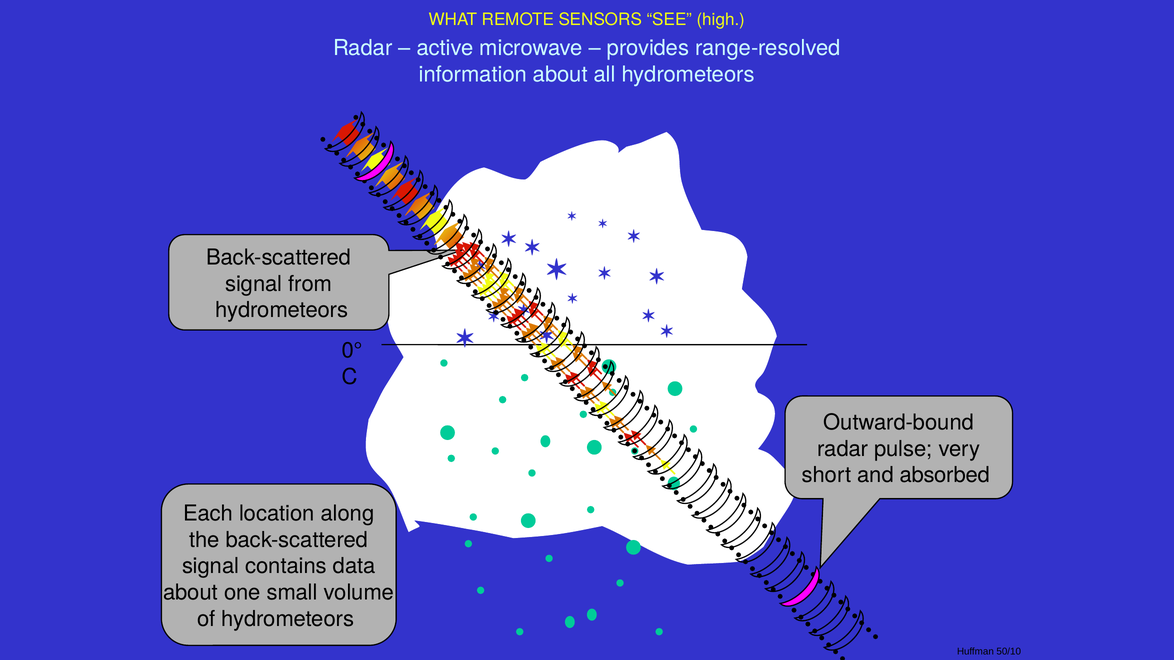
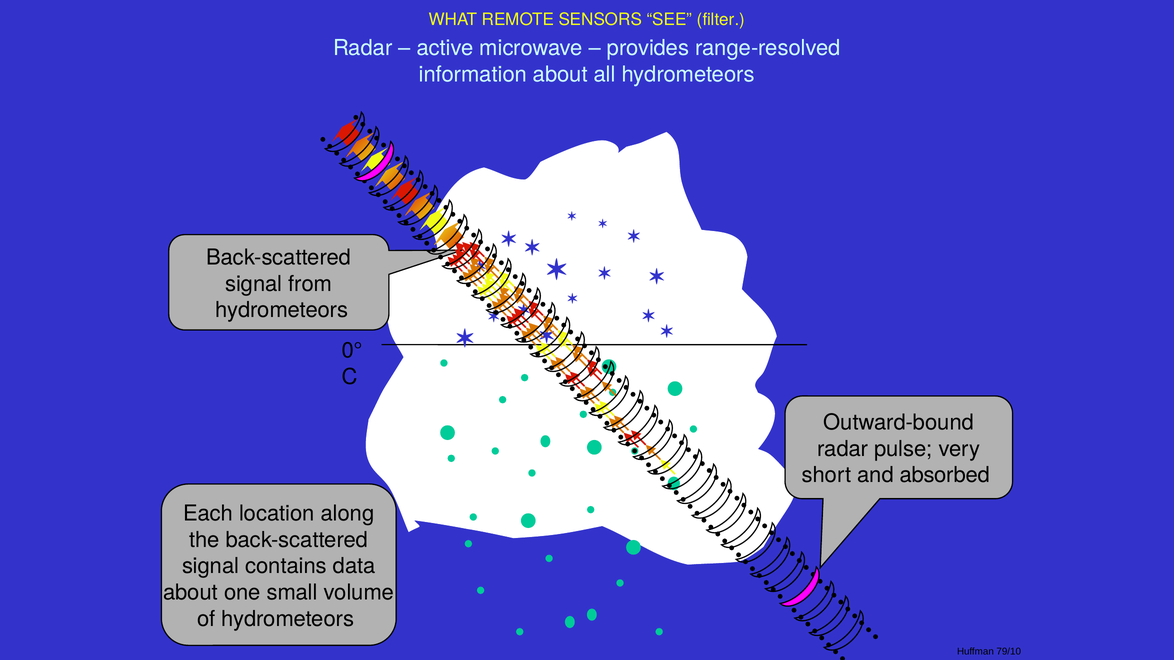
high: high -> filter (721, 20)
50/10: 50/10 -> 79/10 (1009, 652)
